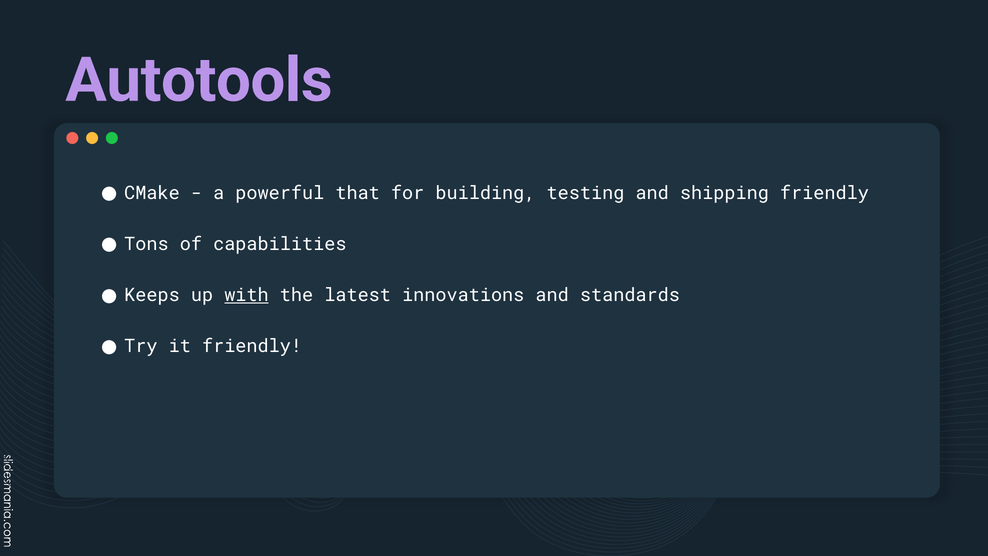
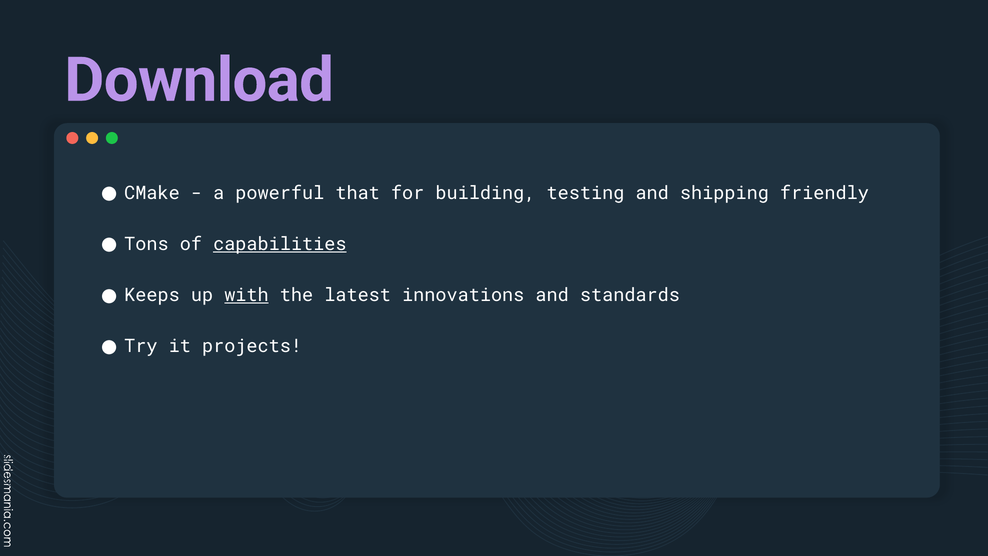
Autotools: Autotools -> Download (199, 80)
capabilities underline: none -> present (280, 244)
it friendly: friendly -> projects (252, 346)
